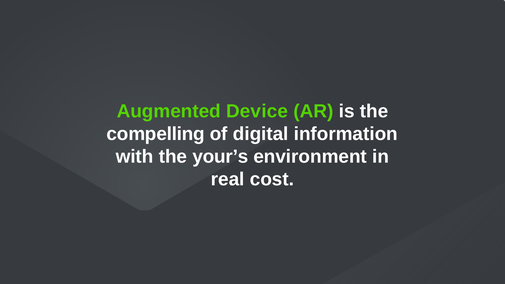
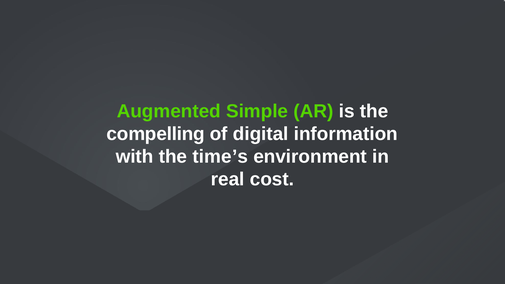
Device: Device -> Simple (257, 111)
your’s: your’s -> time’s (220, 157)
